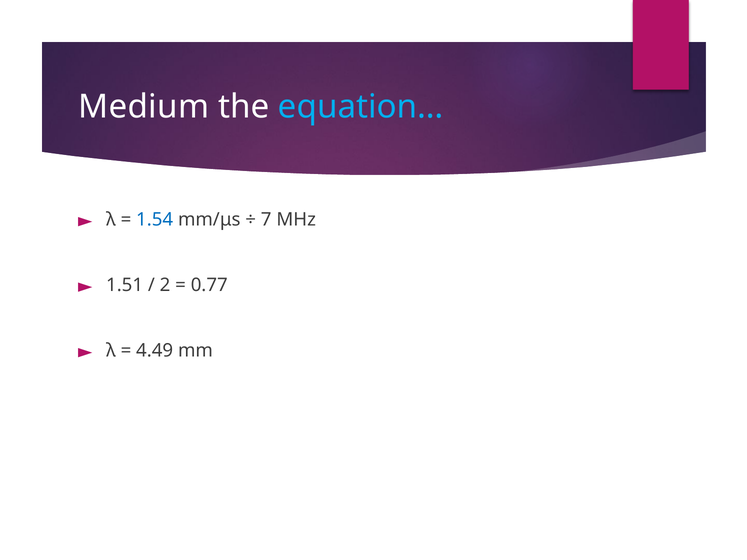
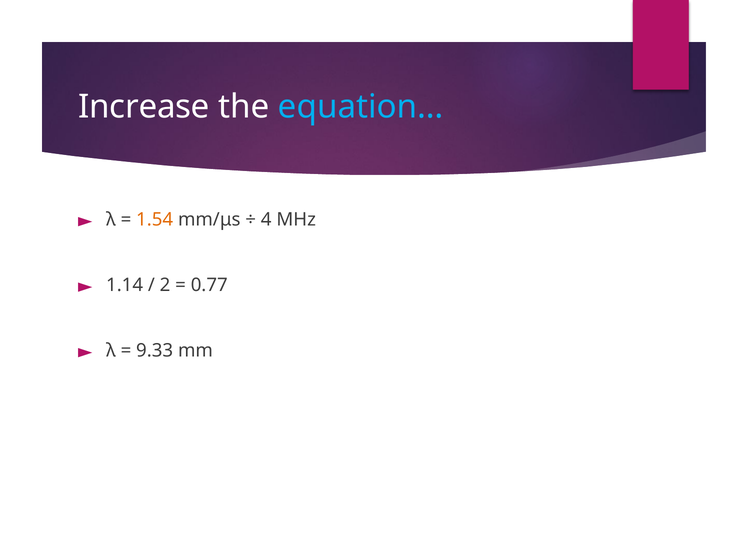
Medium: Medium -> Increase (144, 107)
1.54 colour: blue -> orange (155, 220)
7: 7 -> 4 (266, 220)
1.51: 1.51 -> 1.14 (125, 285)
4.49: 4.49 -> 9.33 (155, 351)
